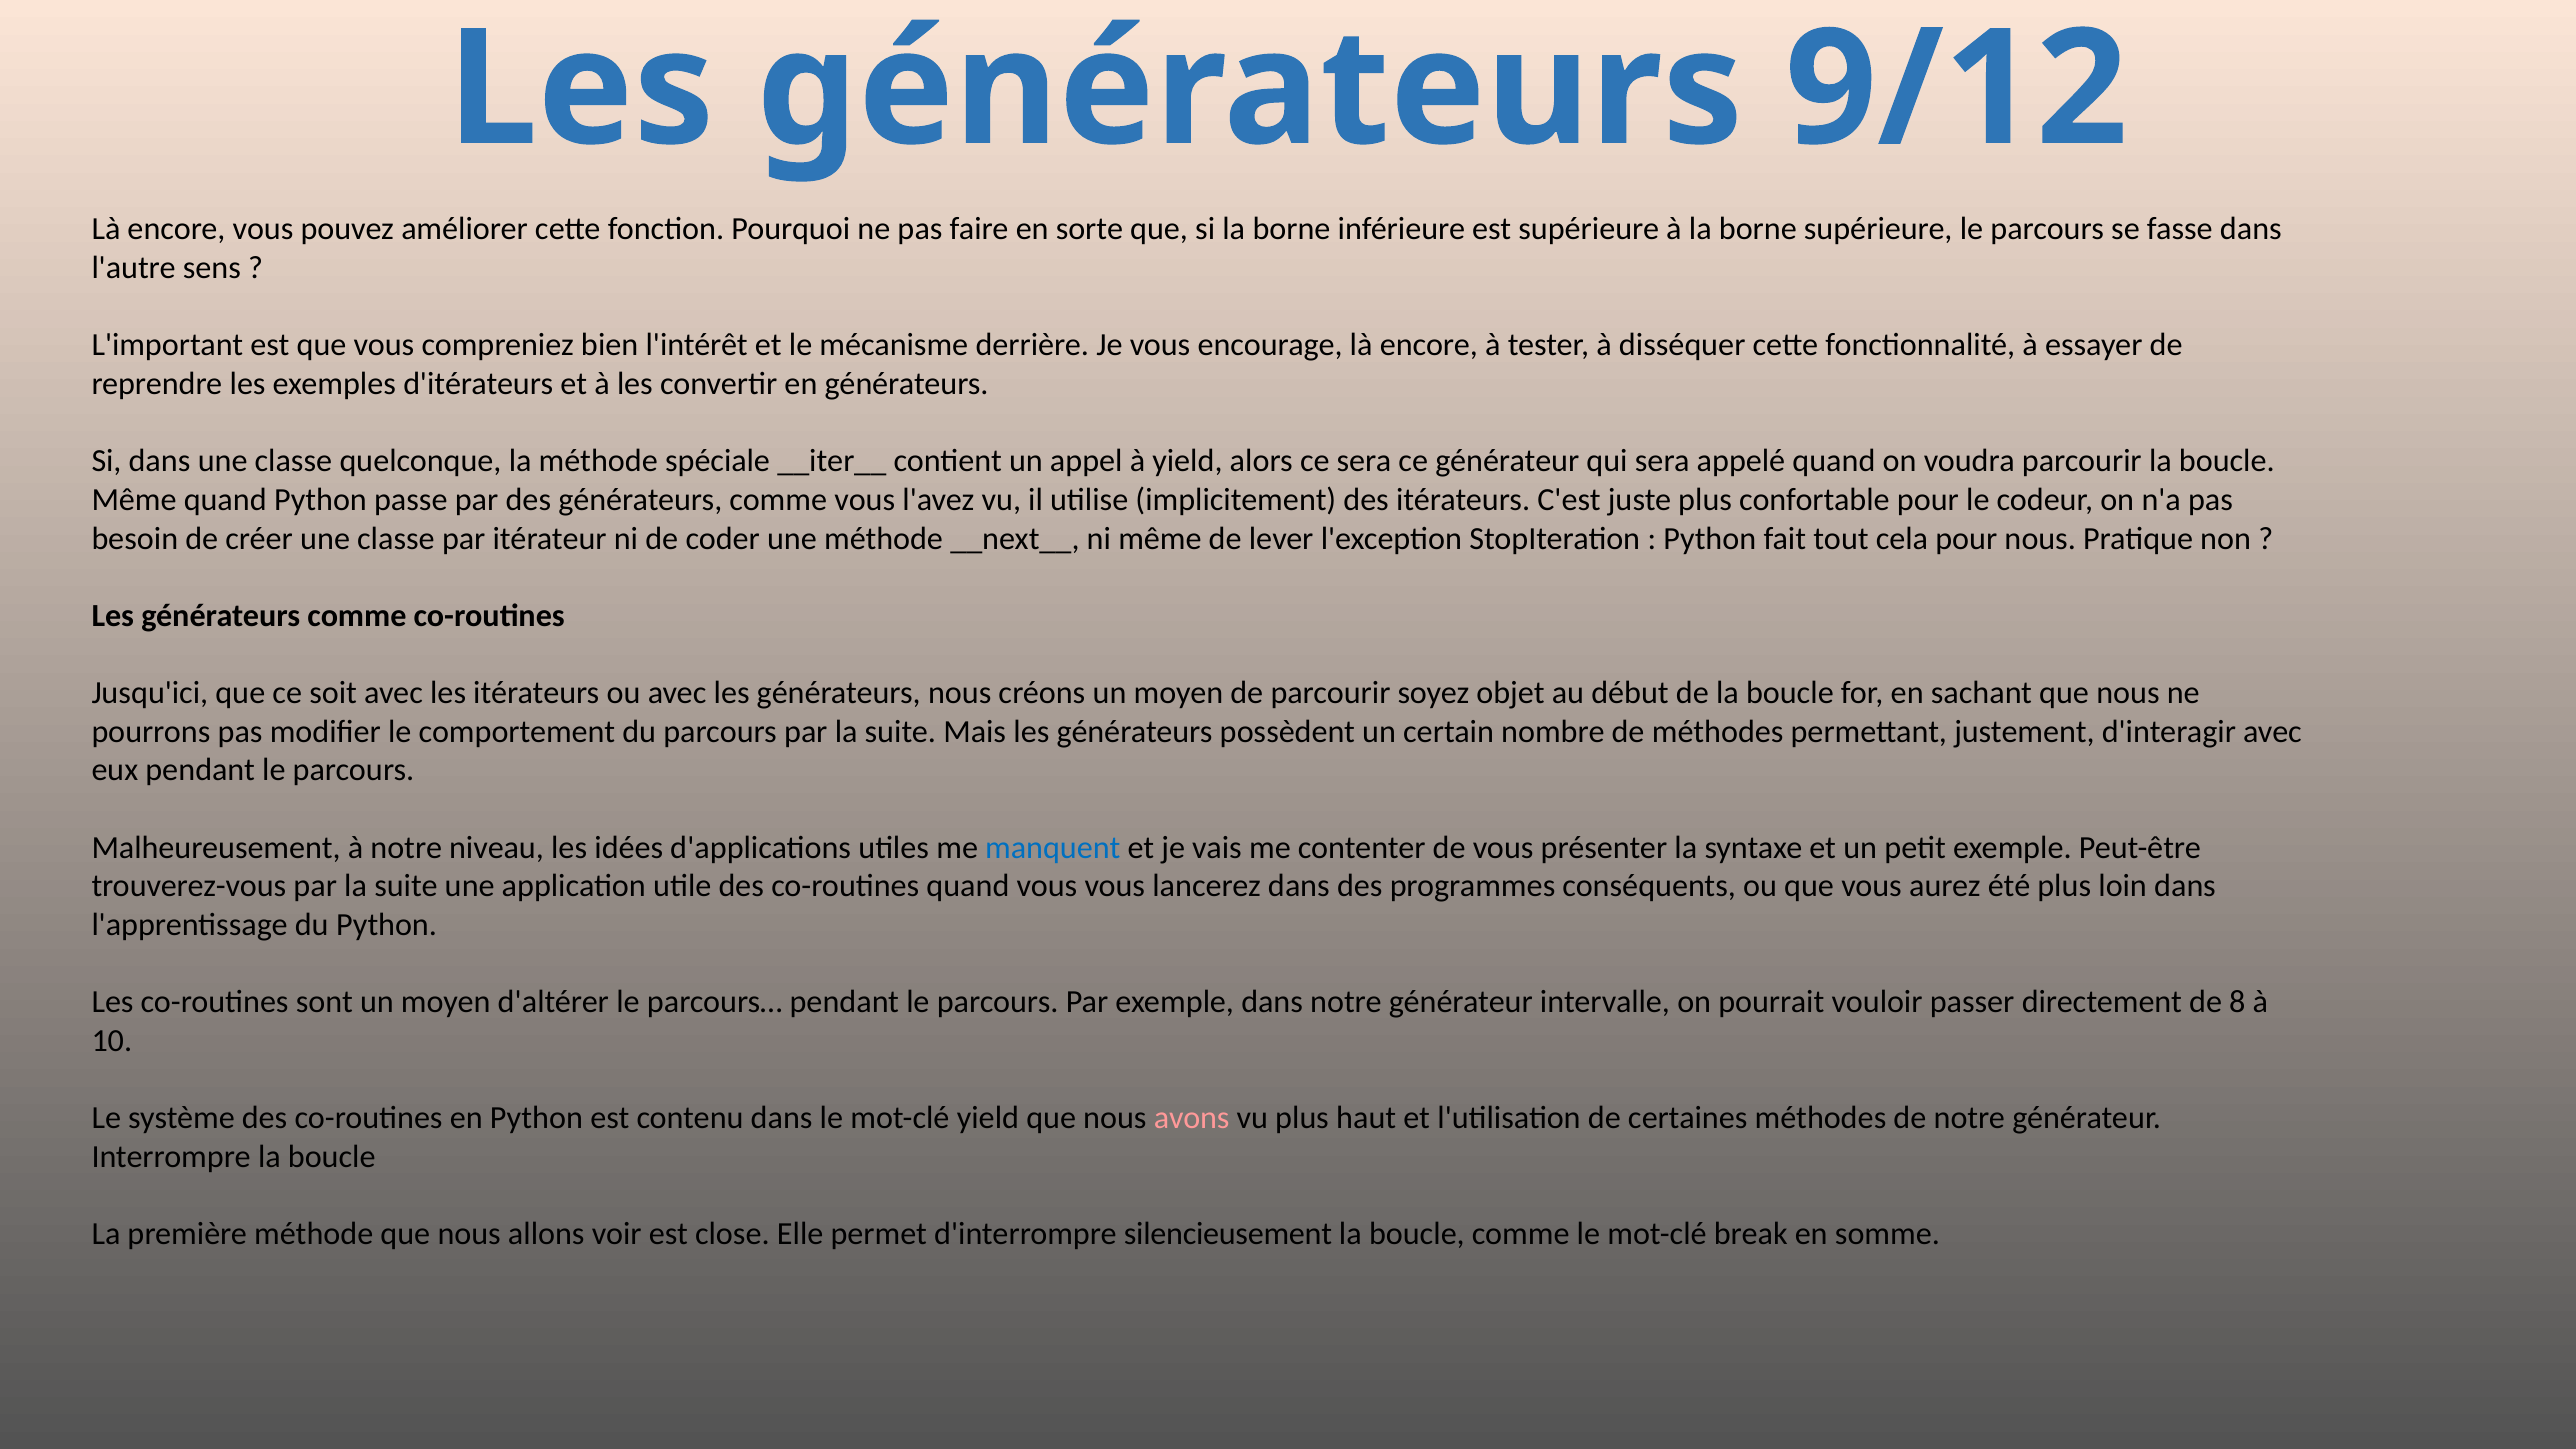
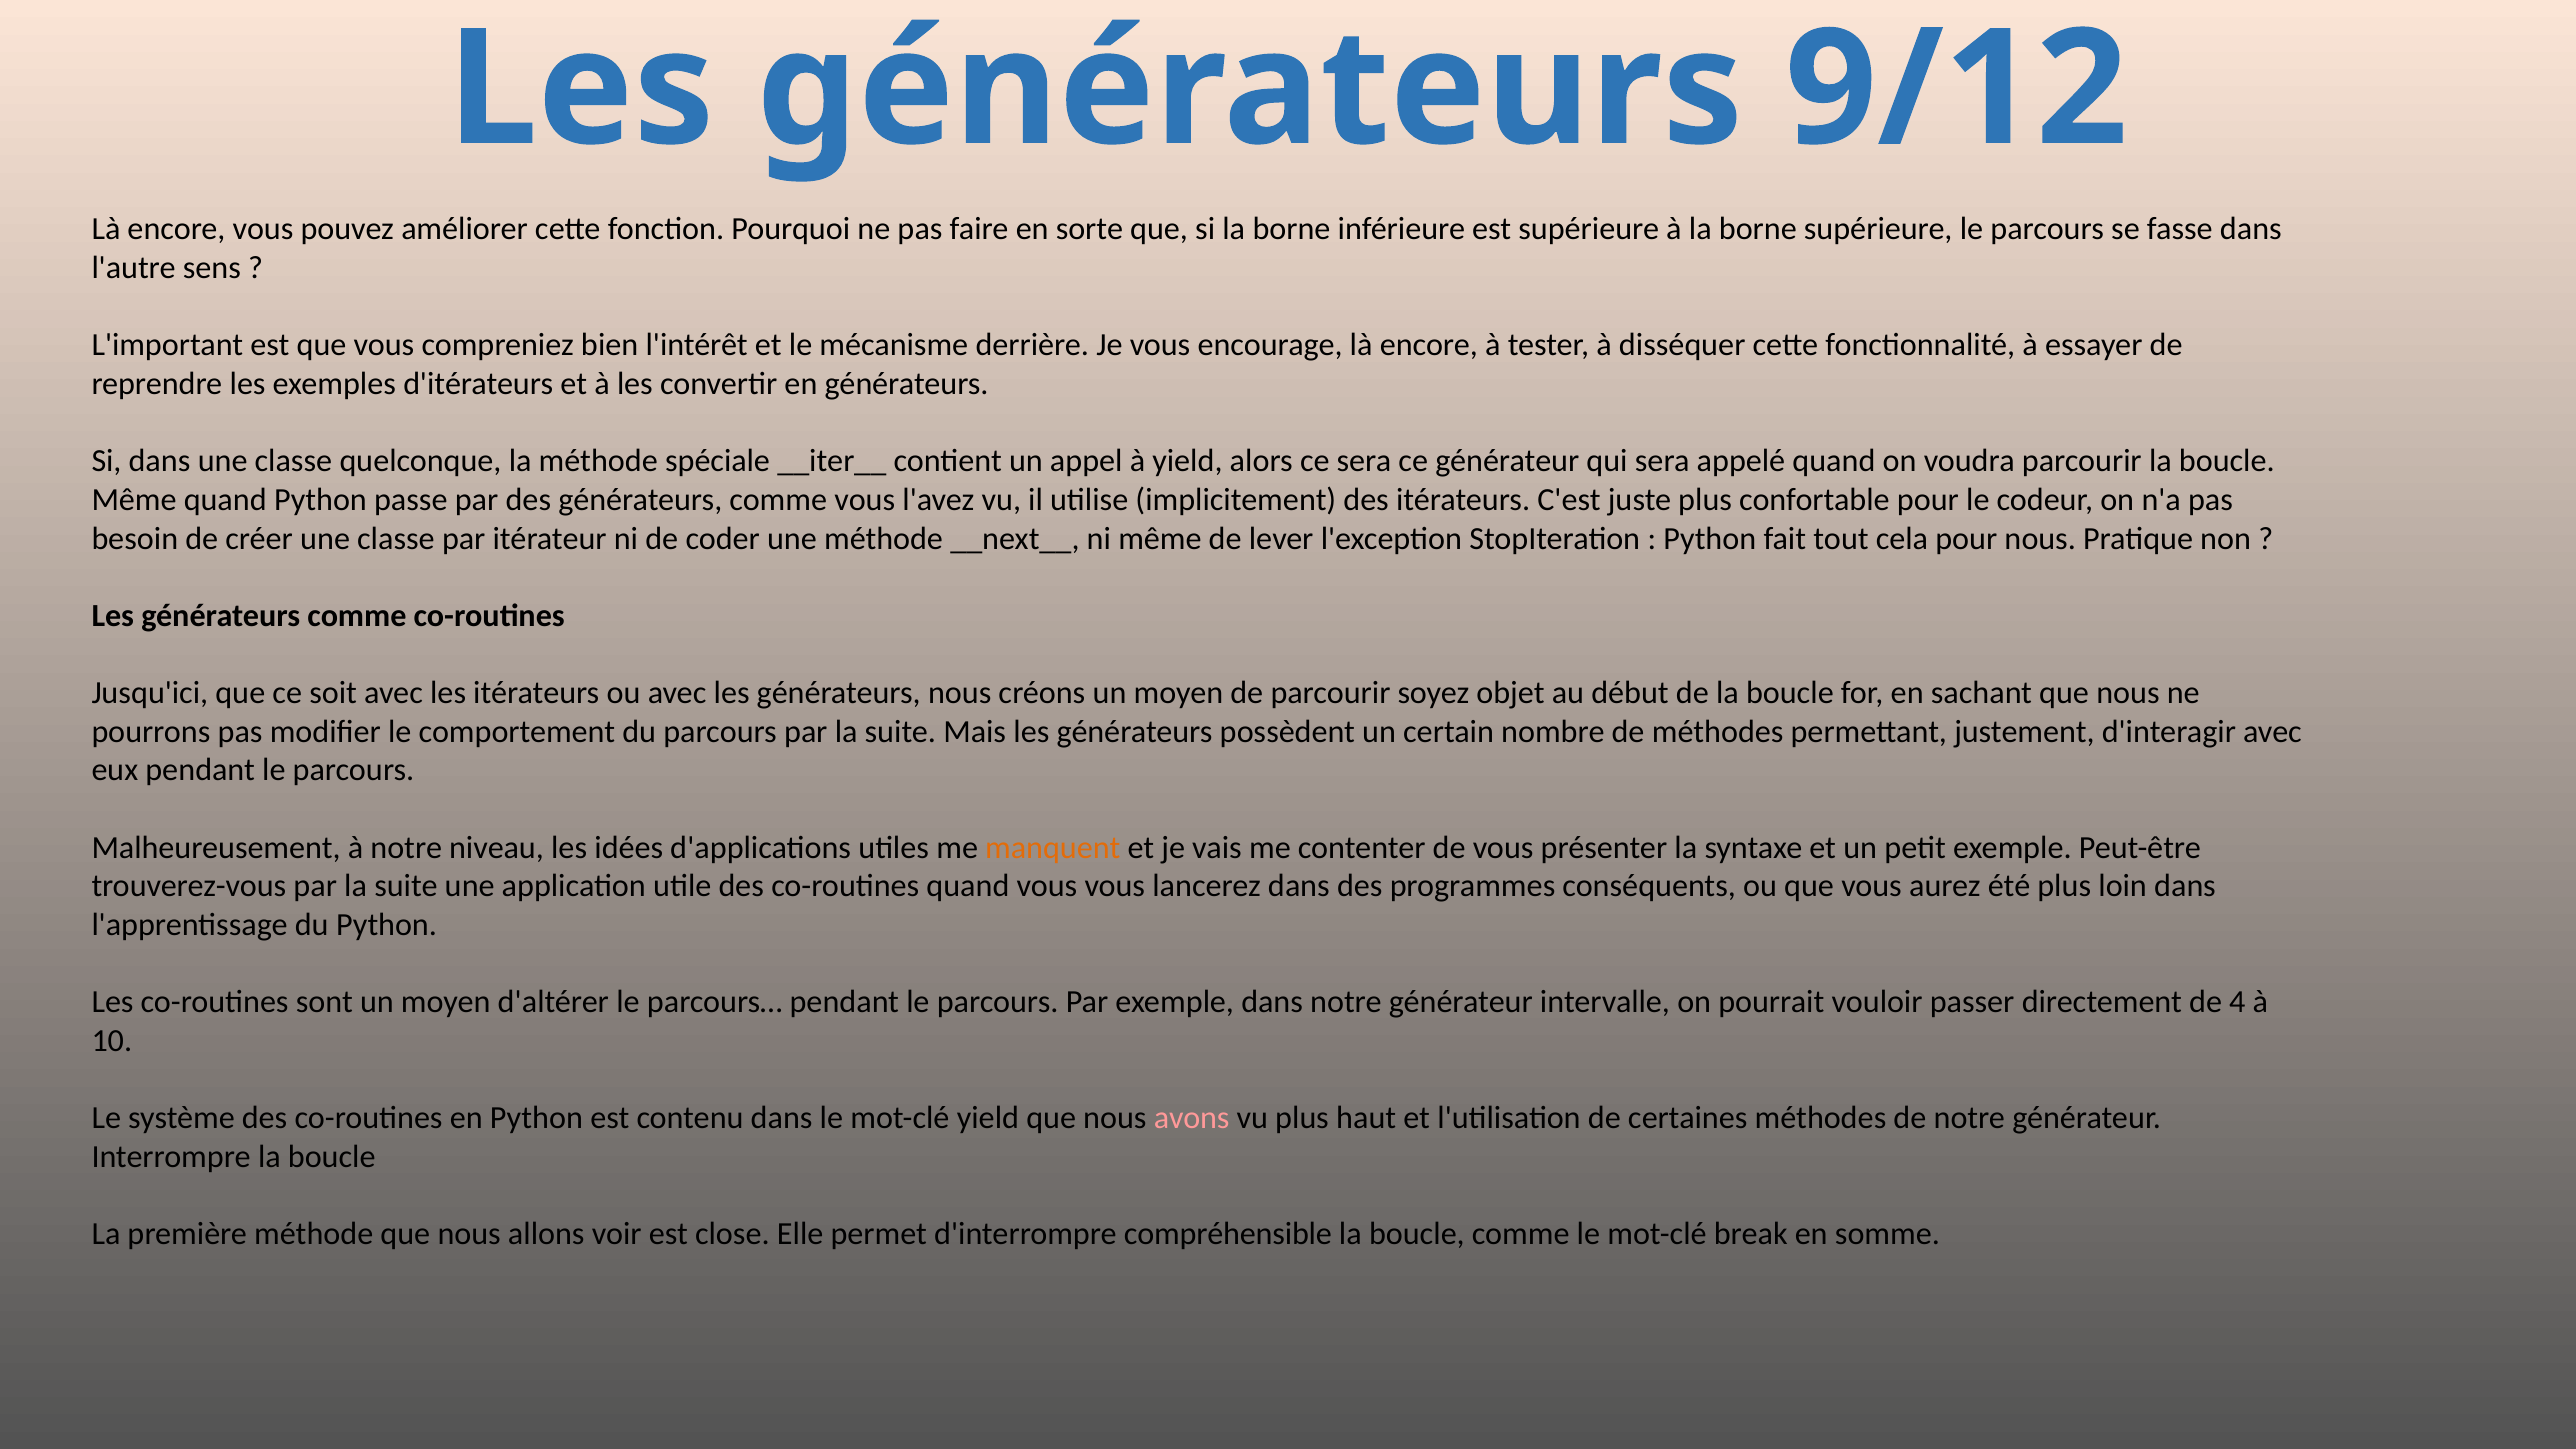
manquent colour: blue -> orange (1053, 848)
8: 8 -> 4 (2237, 1002)
silencieusement: silencieusement -> compréhensible (1228, 1234)
